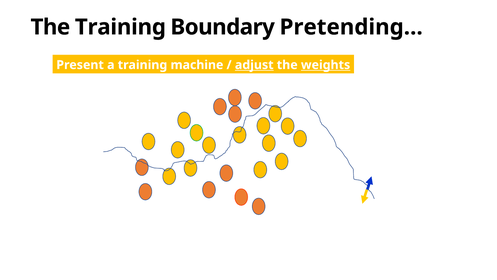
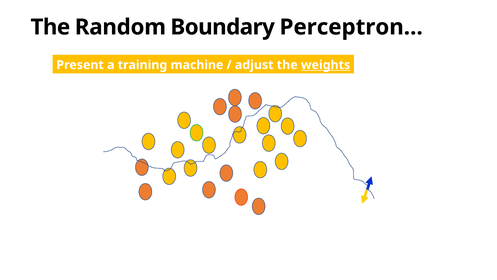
The Training: Training -> Random (120, 27)
Pretending…: Pretending… -> Perceptron… (351, 27)
adjust underline: present -> none (254, 65)
